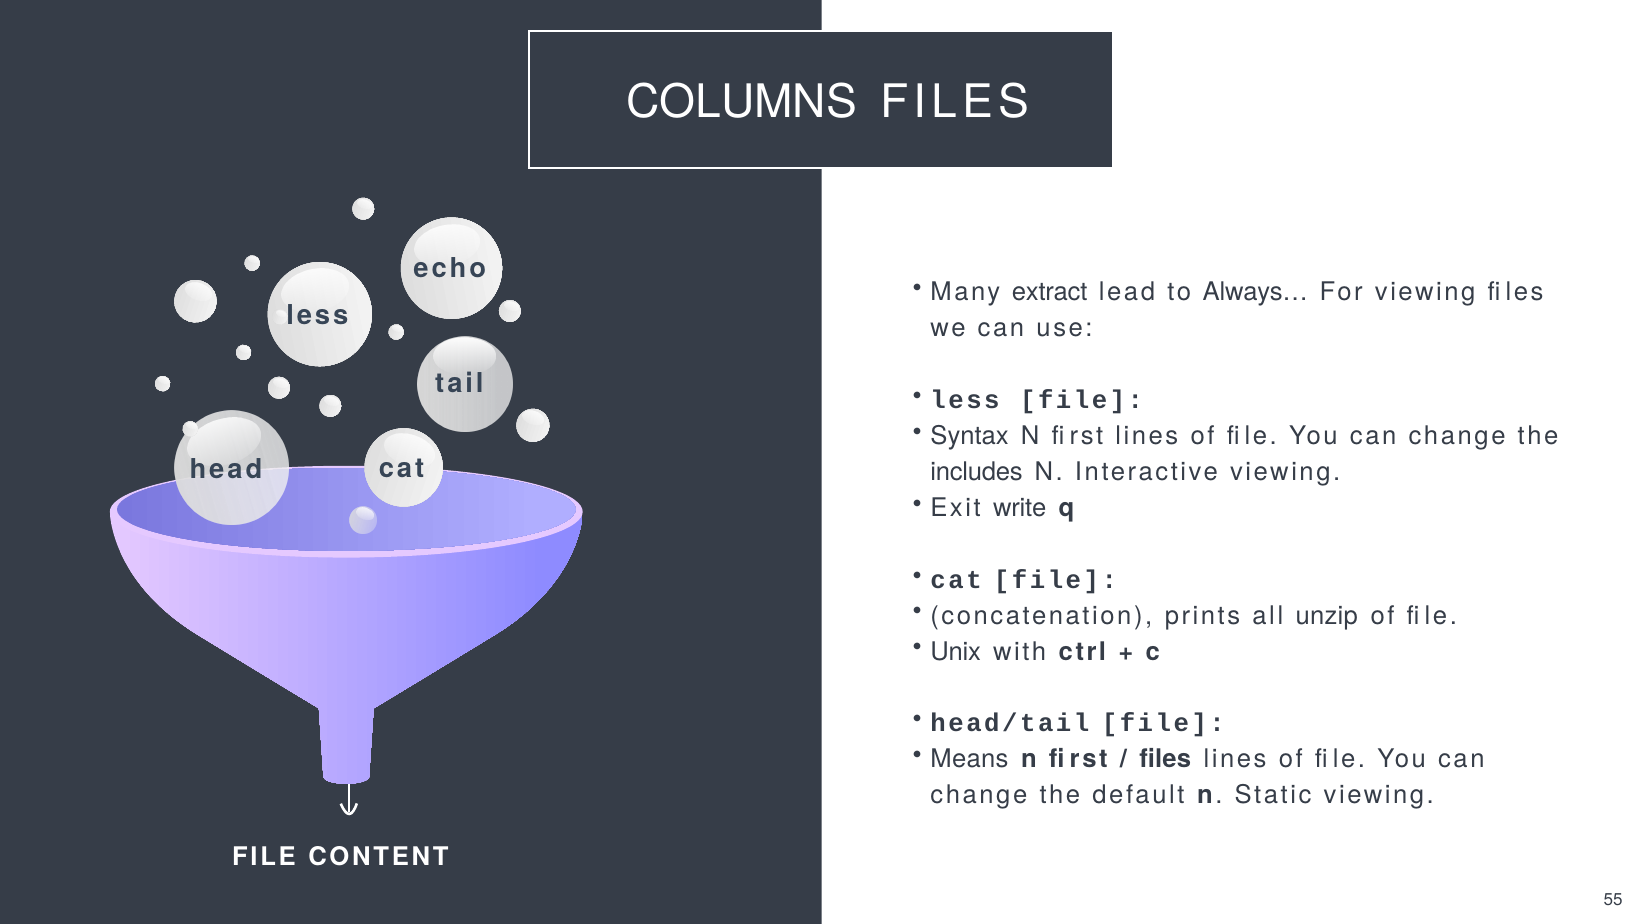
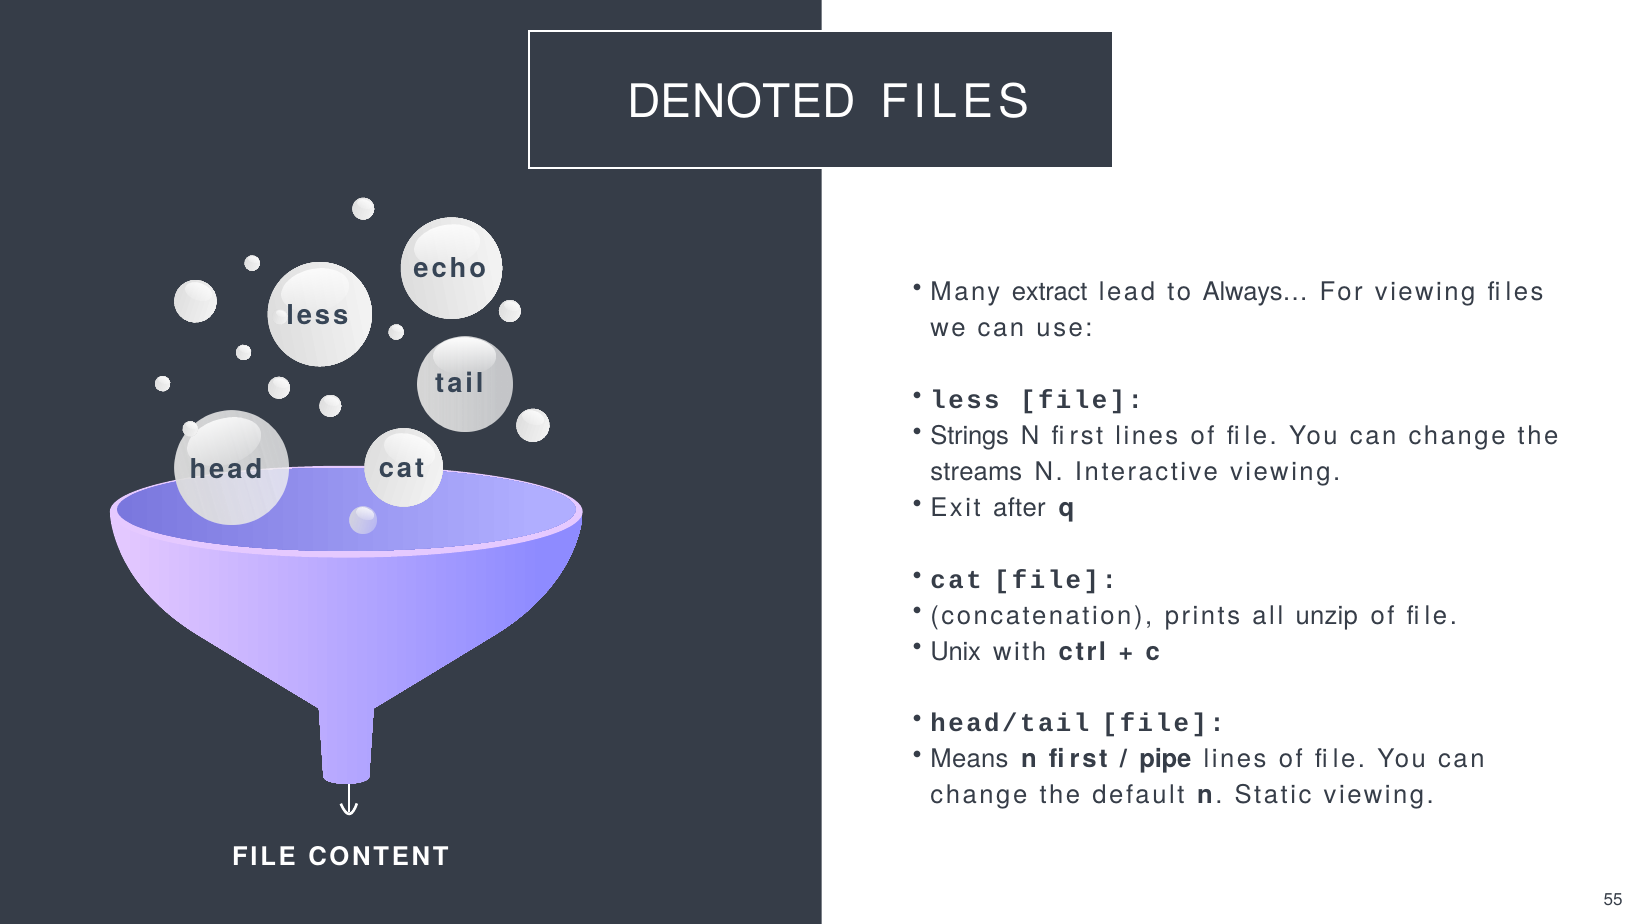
COLUMNS: COLUMNS -> DENOTED (741, 102)
Syntax: Syntax -> Strings (970, 436)
includes: includes -> streams (976, 472)
write: write -> after (1019, 508)
files: files -> pipe (1165, 759)
